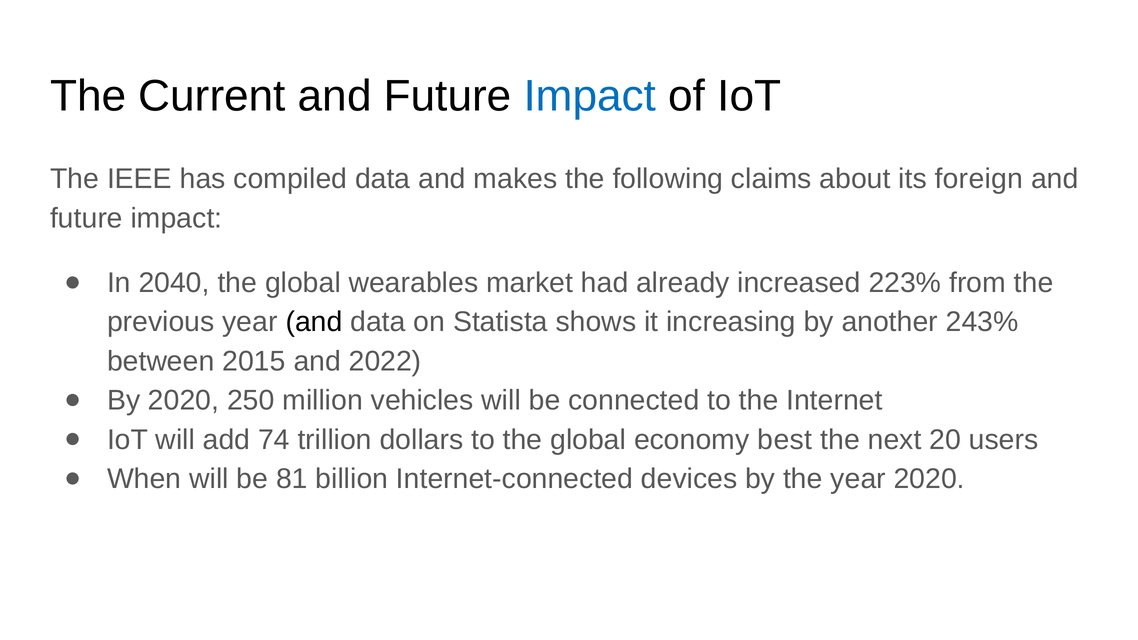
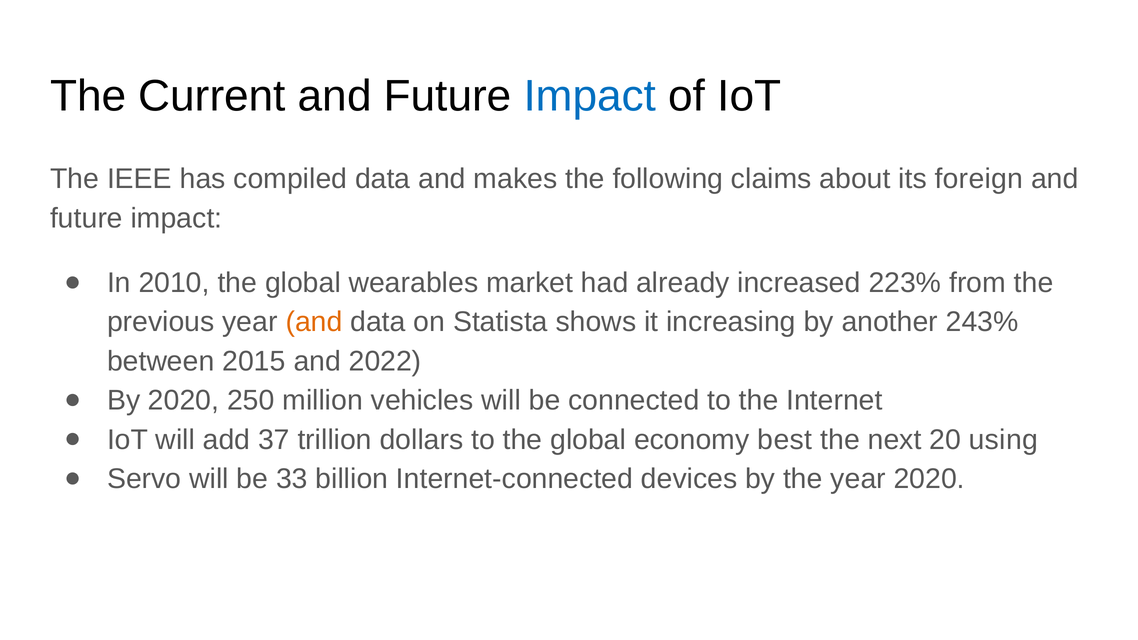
2040: 2040 -> 2010 (174, 283)
and colour: black -> orange (314, 322)
74: 74 -> 37 (274, 440)
users: users -> using (1003, 440)
When: When -> Servo (144, 479)
81: 81 -> 33 (292, 479)
